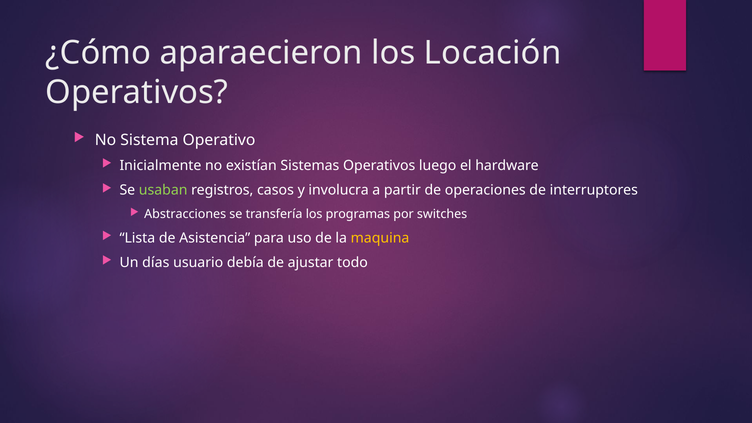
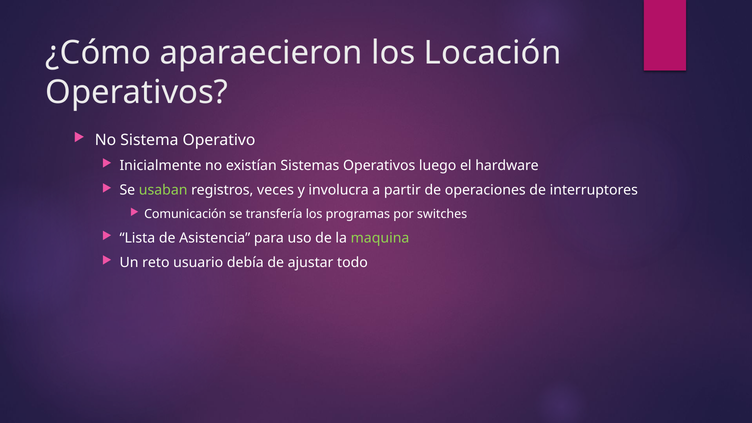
casos: casos -> veces (275, 190)
Abstracciones: Abstracciones -> Comunicación (185, 214)
maquina colour: yellow -> light green (380, 238)
días: días -> reto (156, 263)
